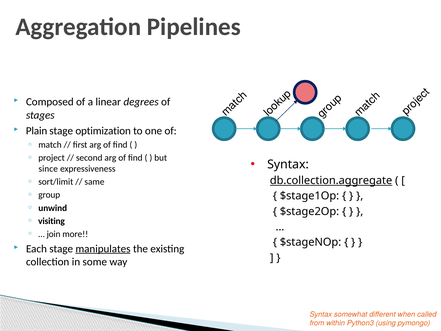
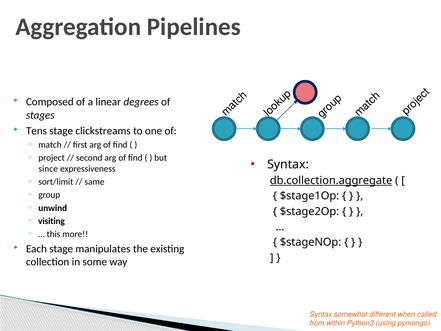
Plain: Plain -> Tens (36, 131)
optimization: optimization -> clickstreams (103, 131)
join: join -> this (54, 234)
manipulates underline: present -> none (103, 249)
